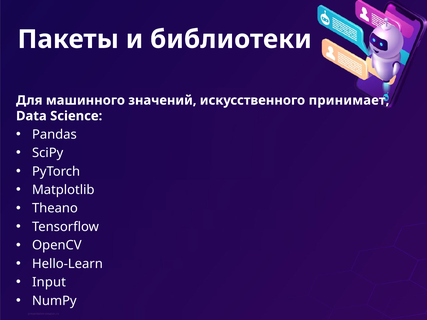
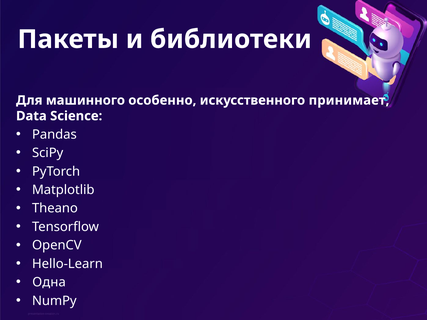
значений: значений -> особенно (162, 100)
Input: Input -> Одна (49, 282)
